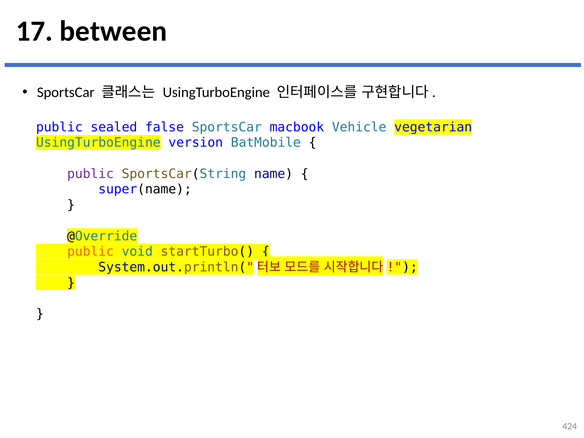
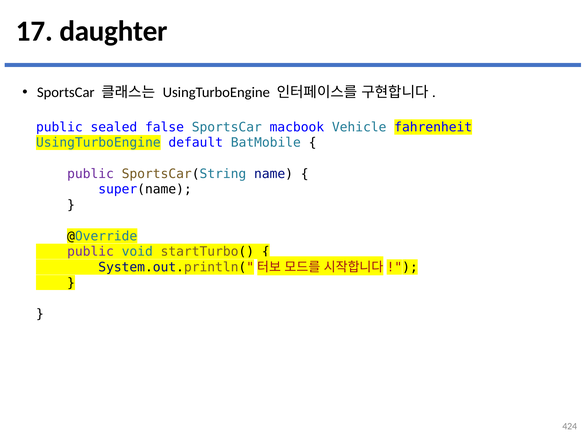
between: between -> daughter (114, 31)
vegetarian: vegetarian -> fahrenheit (433, 127)
version: version -> default (196, 143)
public colour: orange -> purple (91, 252)
